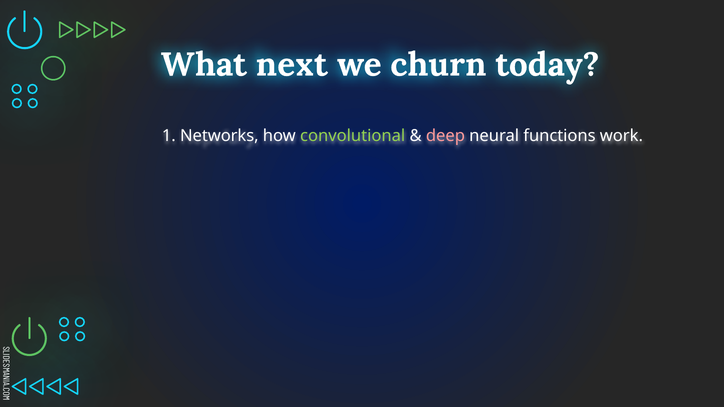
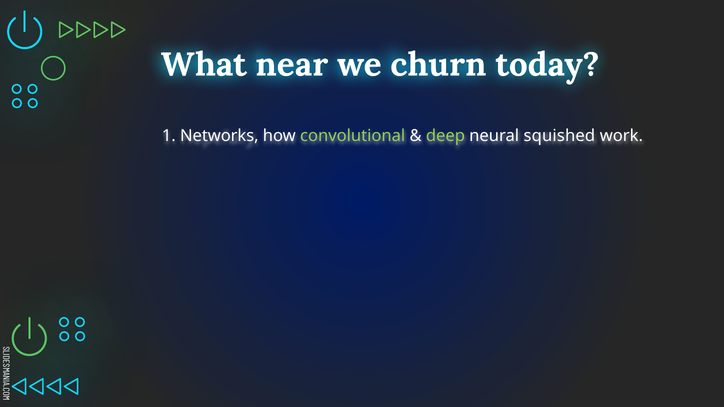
next: next -> near (292, 65)
deep colour: pink -> light green (445, 136)
functions: functions -> squished (559, 136)
